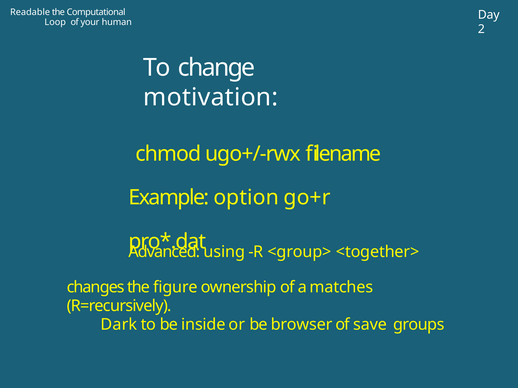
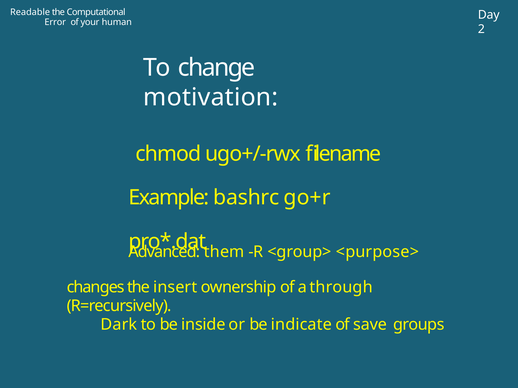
Loop: Loop -> Error (55, 22)
option: option -> bashrc (246, 198)
using: using -> them (224, 252)
<together>: <together> -> <purpose> (377, 252)
figure: figure -> insert (175, 287)
matches: matches -> through (341, 287)
browser: browser -> indicate (301, 325)
